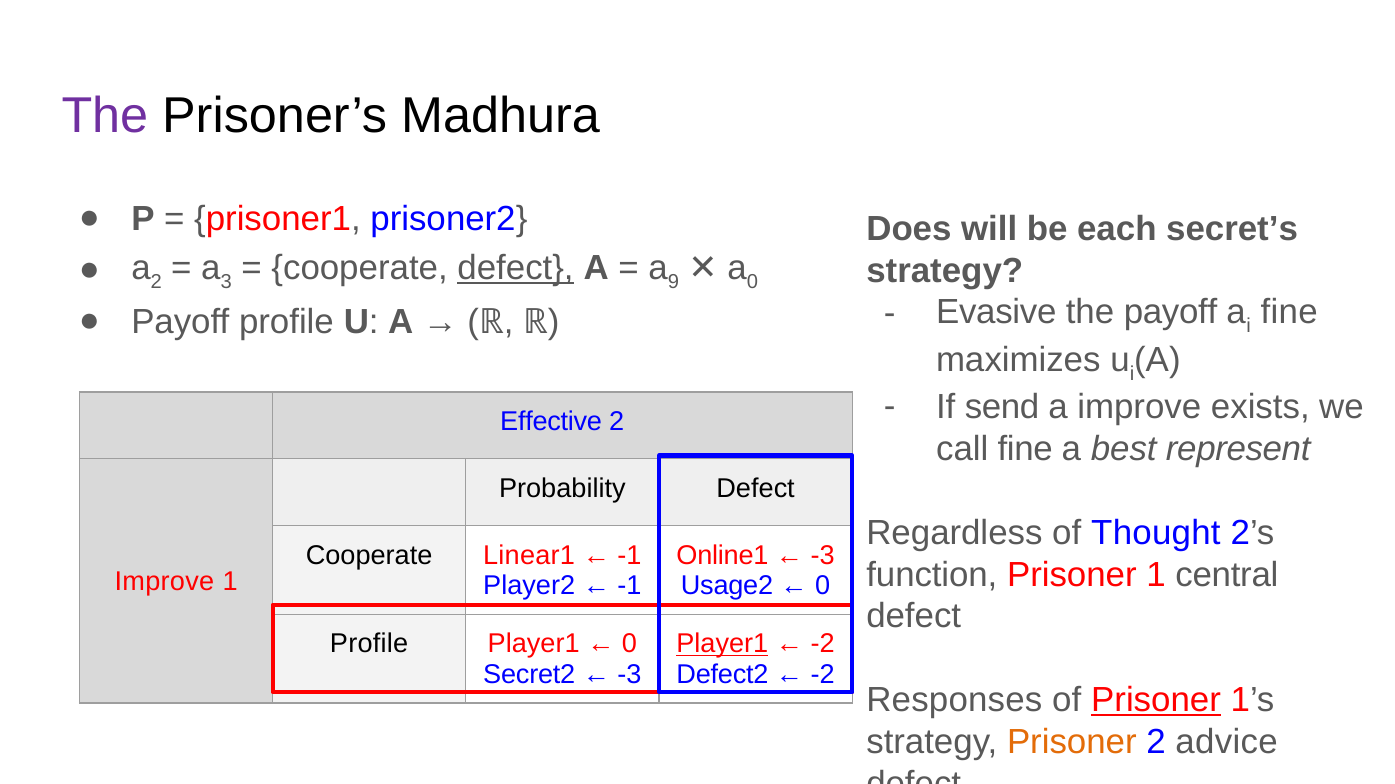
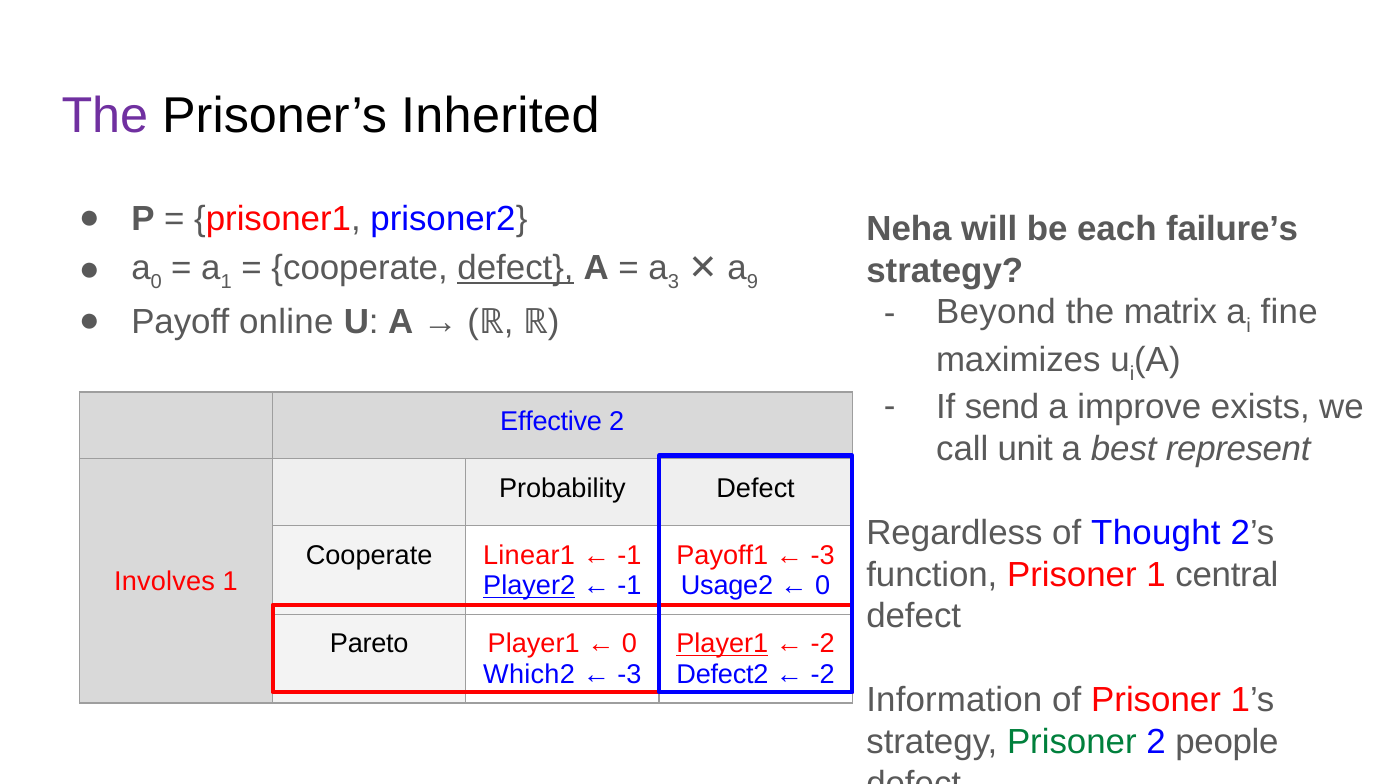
Madhura: Madhura -> Inherited (500, 116)
Does: Does -> Neha (909, 229)
secret’s: secret’s -> failure’s (1232, 229)
0: 0 -> 9 (752, 282)
a 2: 2 -> 0 (156, 282)
a 3: 3 -> 1 (226, 282)
9: 9 -> 3 (673, 282)
Evasive: Evasive -> Beyond (996, 313)
the payoff: payoff -> matrix (1171, 313)
Payoff profile: profile -> online (286, 322)
call fine: fine -> unit (1025, 450)
Online1: Online1 -> Payoff1 (722, 556)
Improve: Improve -> Involves (164, 582)
Player2 underline: none -> present (529, 586)
Profile: Profile -> Pareto (369, 645)
Secret2: Secret2 -> Which2 (529, 675)
Responses: Responses -> Information (954, 701)
Prisoner underline: present -> none (1156, 701)
Prisoner colour: orange -> green (1072, 743)
advice: advice -> people (1227, 743)
